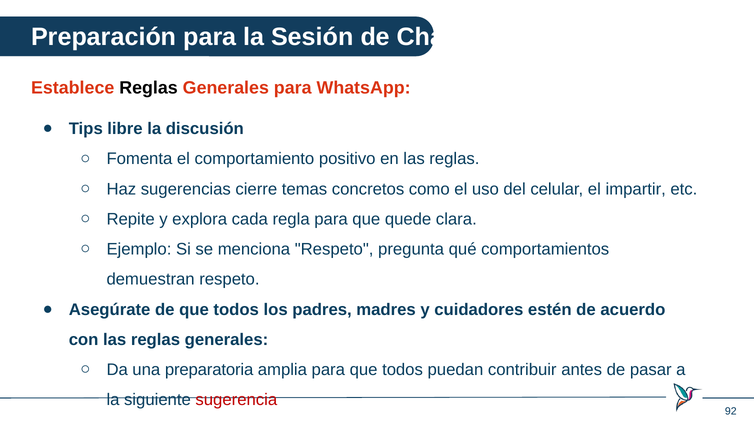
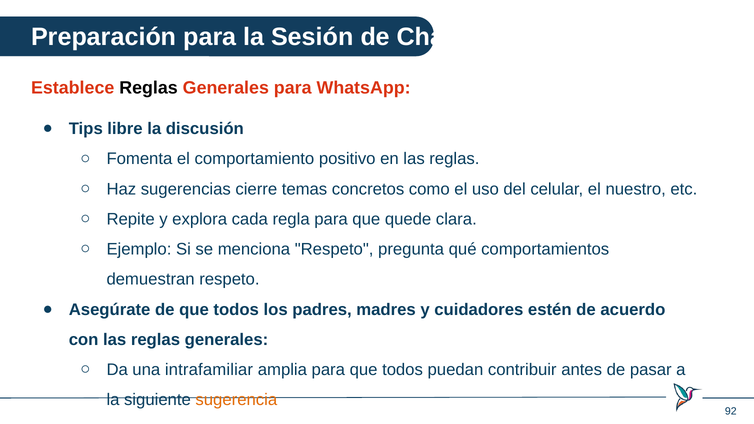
impartir: impartir -> nuestro (636, 189)
preparatoria: preparatoria -> intrafamiliar (209, 370)
sugerencia colour: red -> orange (236, 400)
